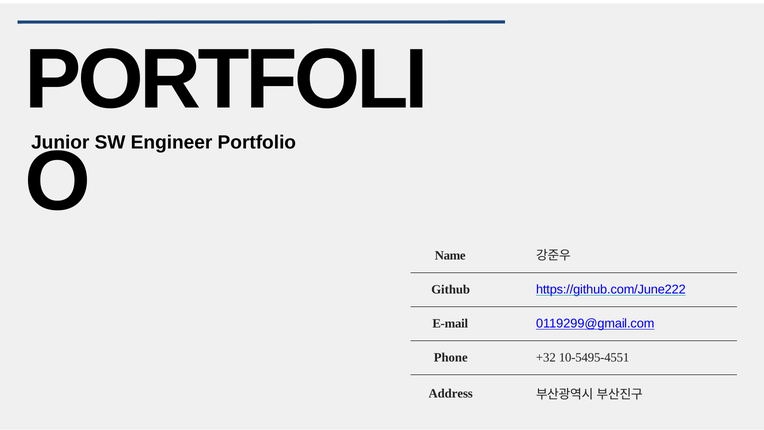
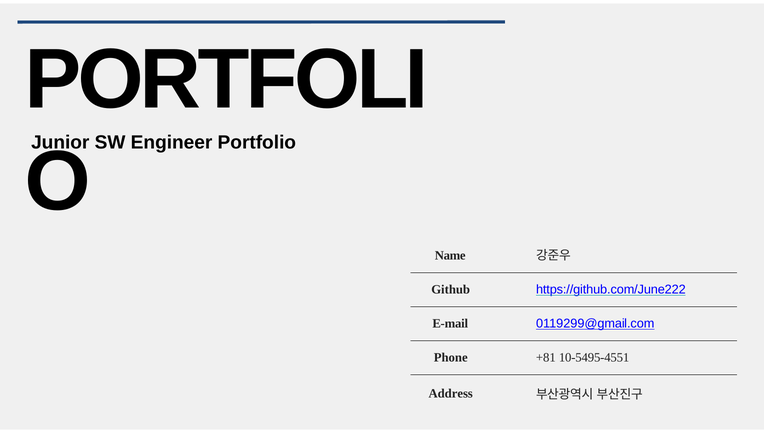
+32: +32 -> +81 (546, 358)
